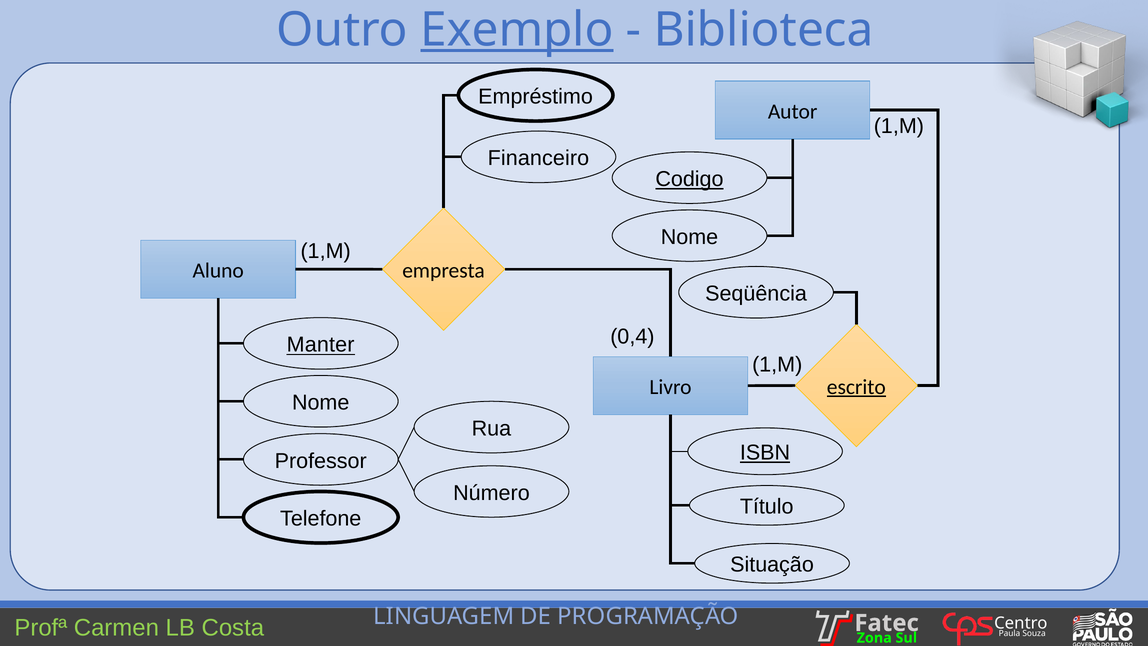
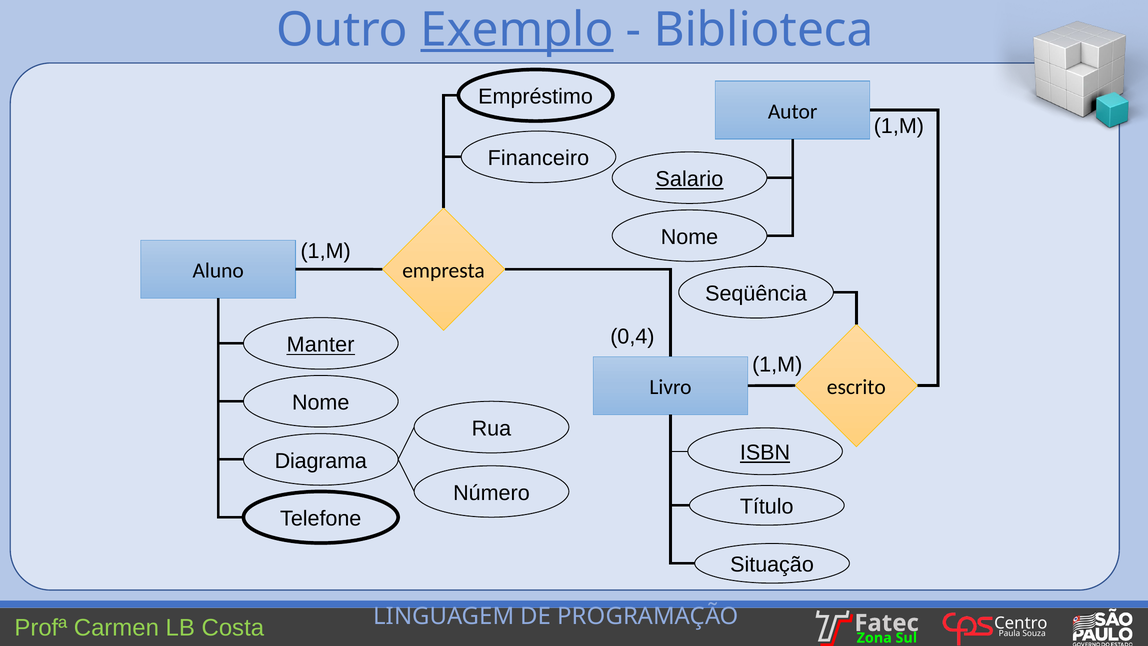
Codigo: Codigo -> Salario (689, 179)
escrito underline: present -> none (856, 387)
Professor: Professor -> Diagrama (321, 461)
